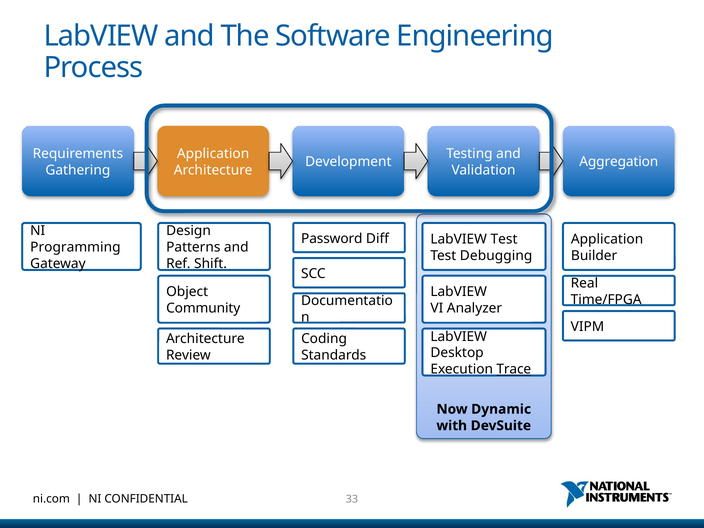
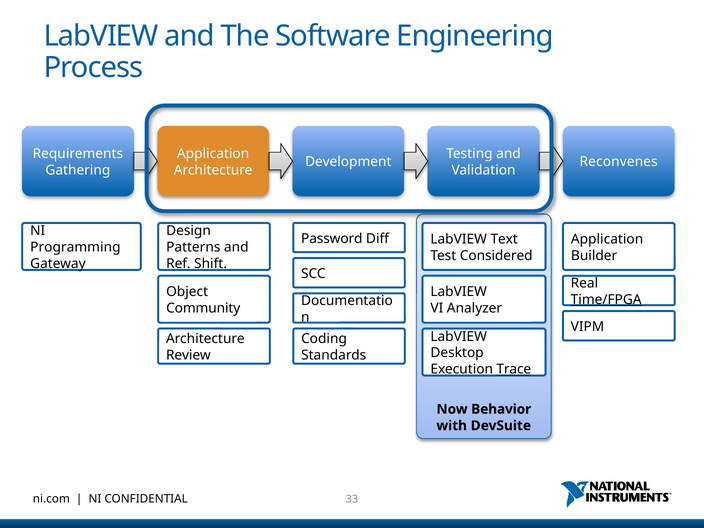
Aggregation: Aggregation -> Reconvenes (619, 162)
LabVIEW Test: Test -> Text (504, 239)
Debugging: Debugging -> Considered (496, 256)
Time/FPGA underline: none -> present (606, 300)
Dynamic: Dynamic -> Behavior (501, 409)
